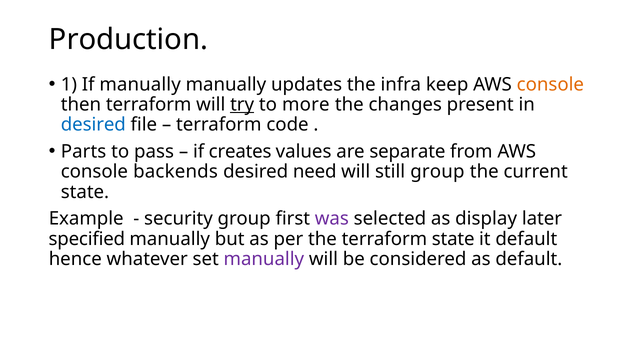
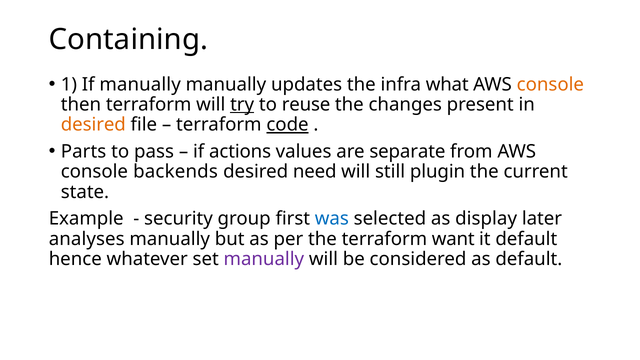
Production: Production -> Containing (128, 40)
keep: keep -> what (447, 84)
more: more -> reuse (306, 105)
desired colour: blue -> orange (93, 125)
code underline: none -> present (288, 125)
creates: creates -> actions (240, 152)
still group: group -> plugin (438, 172)
was colour: purple -> blue (332, 219)
specified: specified -> analyses (87, 239)
terraform state: state -> want (453, 239)
